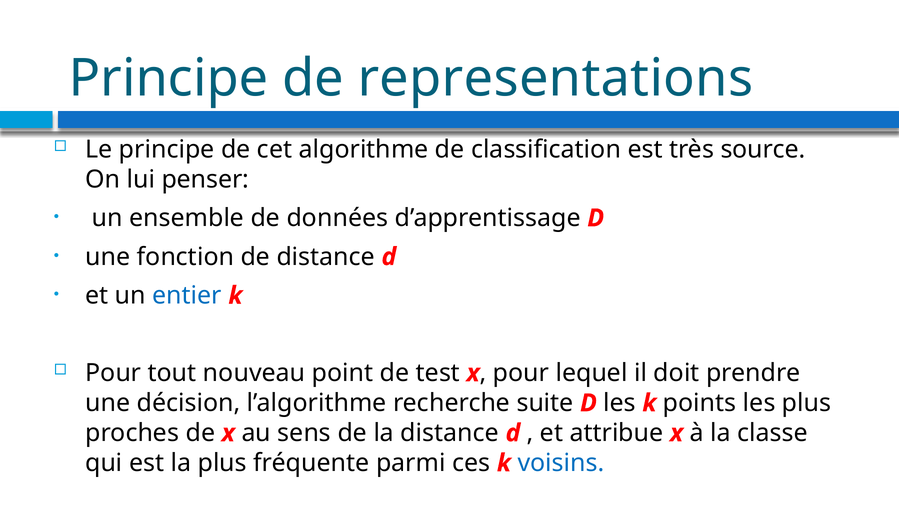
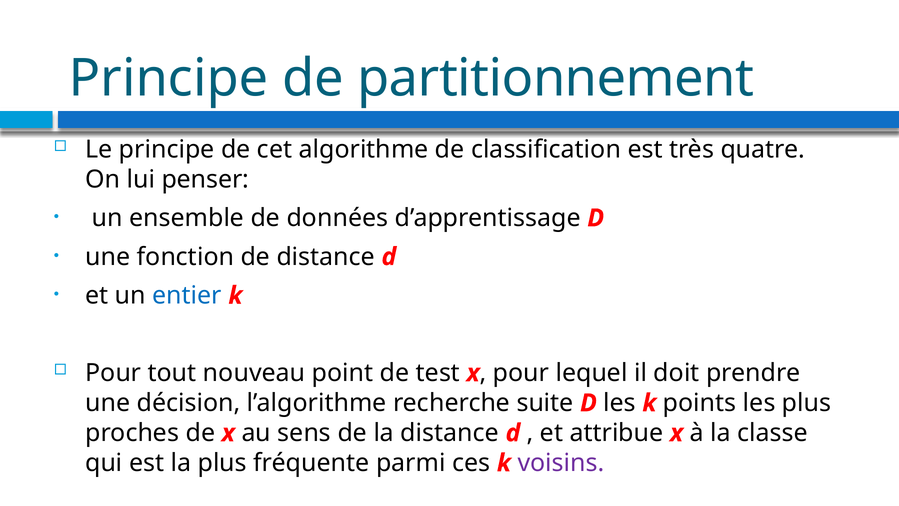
representations: representations -> partitionnement (556, 78)
source: source -> quatre (763, 149)
voisins colour: blue -> purple (561, 463)
